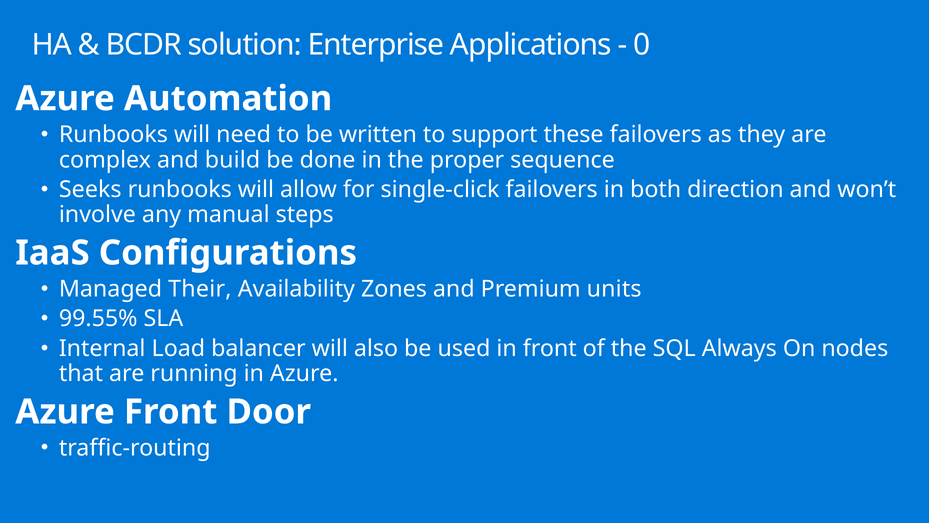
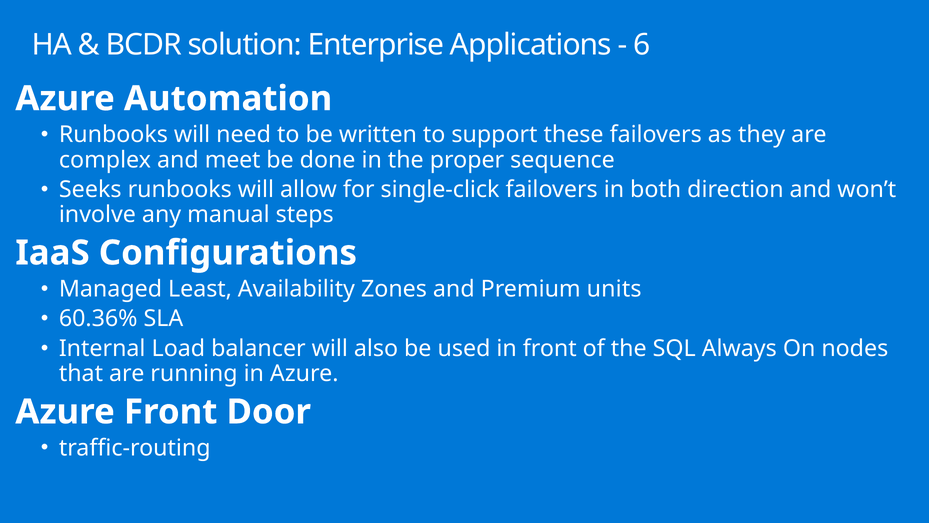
0: 0 -> 6 (642, 45)
build: build -> meet (233, 160)
Their: Their -> Least (200, 289)
99.55%: 99.55% -> 60.36% (98, 319)
